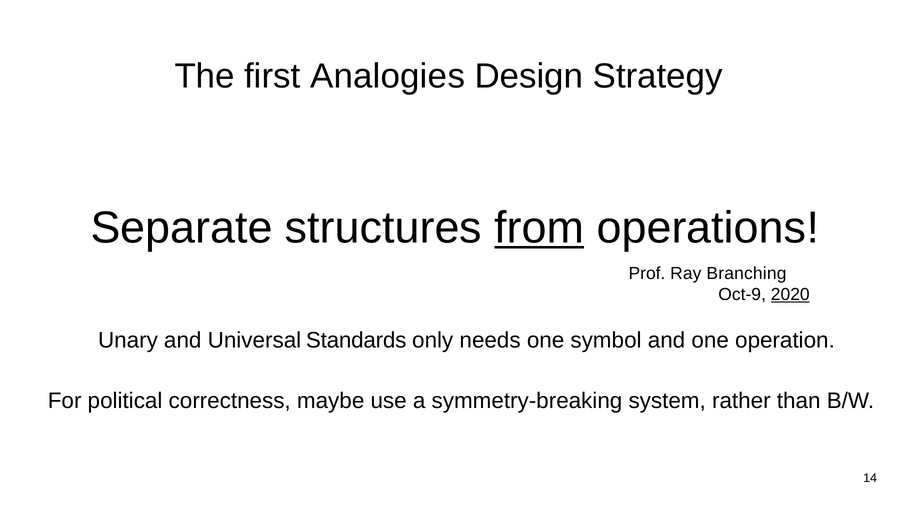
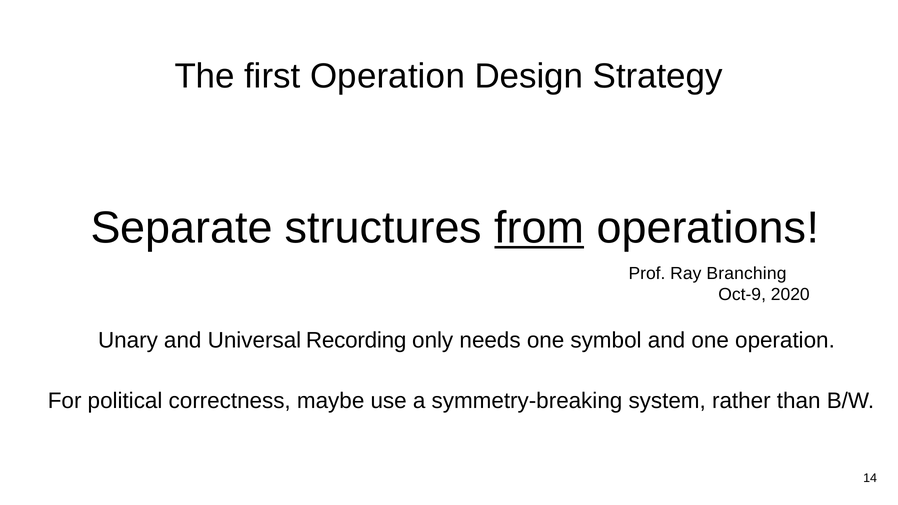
first Analogies: Analogies -> Operation (388, 76)
2020 underline: present -> none (790, 295)
Standards: Standards -> Recording (356, 341)
